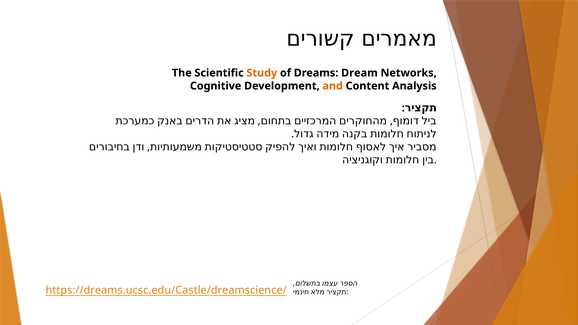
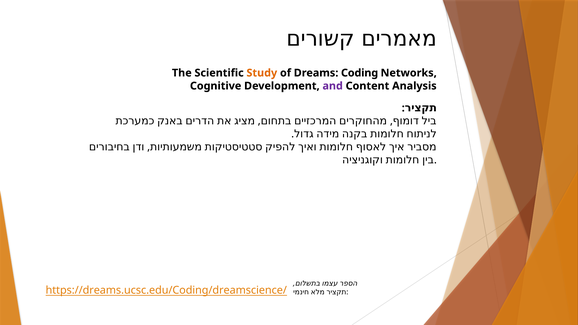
Dream: Dream -> Coding (360, 73)
and colour: orange -> purple (333, 86)
https://dreams.ucsc.edu/Castle/dreamscience/: https://dreams.ucsc.edu/Castle/dreamscience/ -> https://dreams.ucsc.edu/Coding/dreamscience/ (166, 291)
